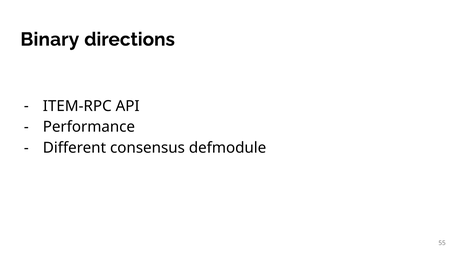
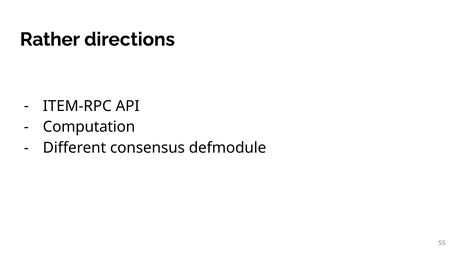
Binary: Binary -> Rather (50, 39)
Performance: Performance -> Computation (89, 127)
